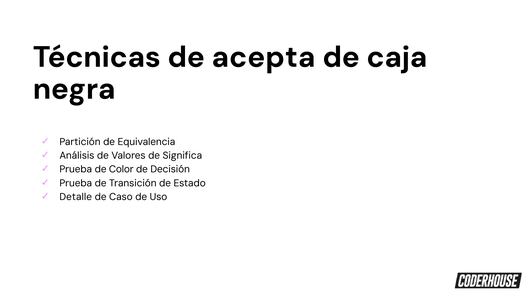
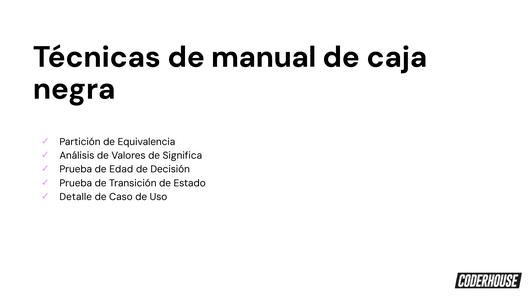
acepta: acepta -> manual (264, 57)
Color: Color -> Edad (121, 169)
